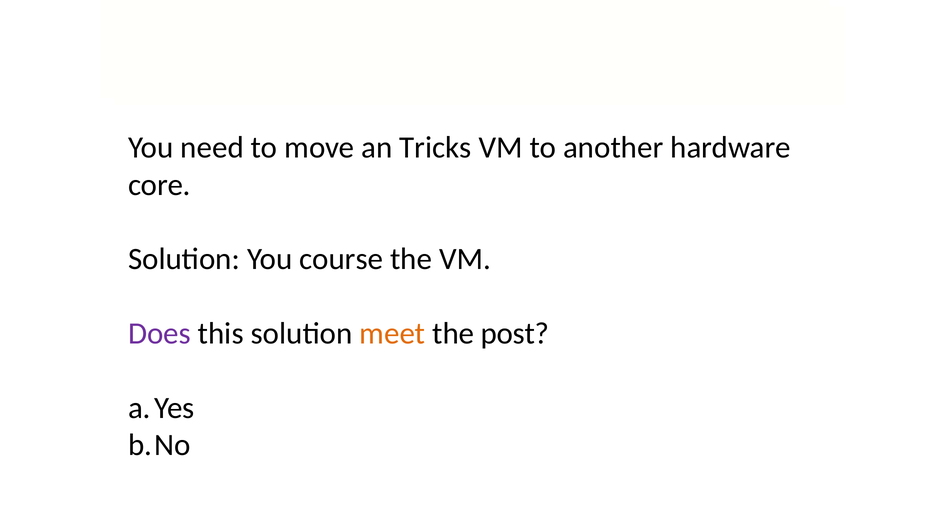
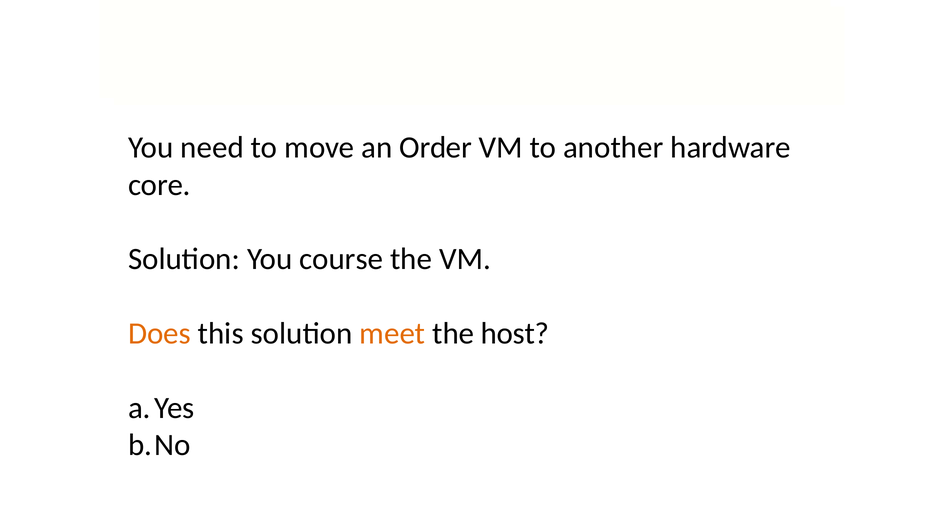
Tricks: Tricks -> Order (436, 148)
Does colour: purple -> orange (159, 334)
post: post -> host (515, 334)
